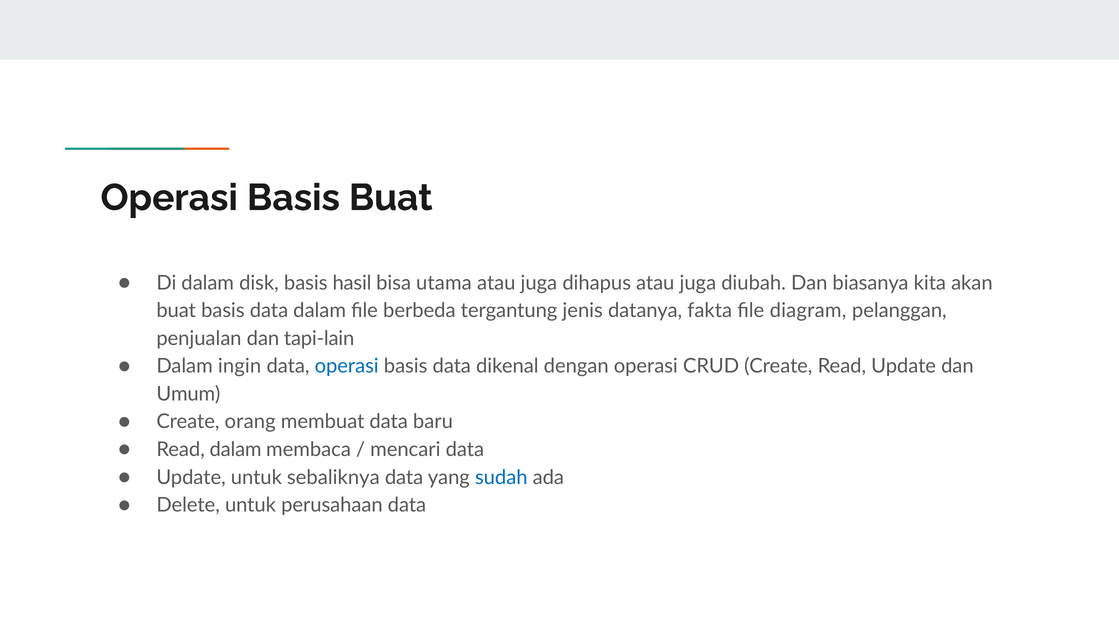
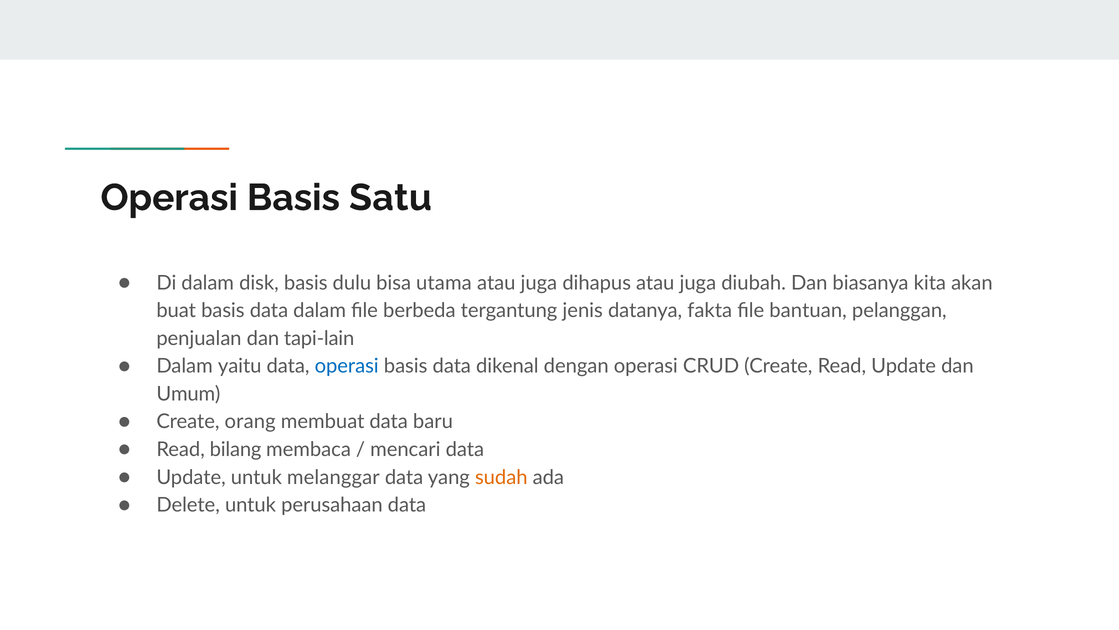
Basis Buat: Buat -> Satu (390, 198)
hasil: hasil -> dulu (352, 283)
diagram: diagram -> bantuan (808, 310)
ingin: ingin -> yaitu (240, 366)
Read dalam: dalam -> bilang (236, 449)
sebaliknya: sebaliknya -> melanggar (333, 477)
sudah colour: blue -> orange (501, 477)
